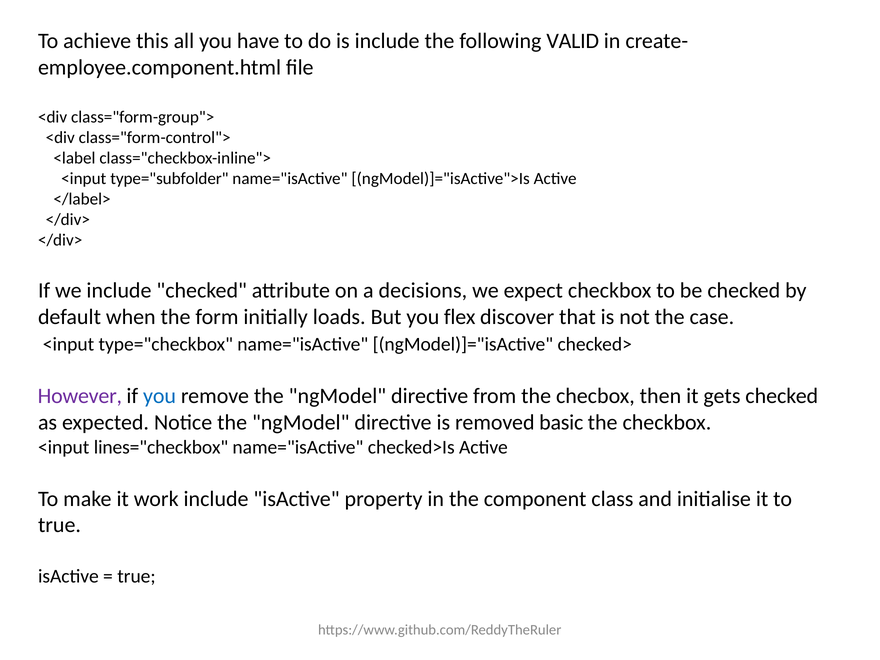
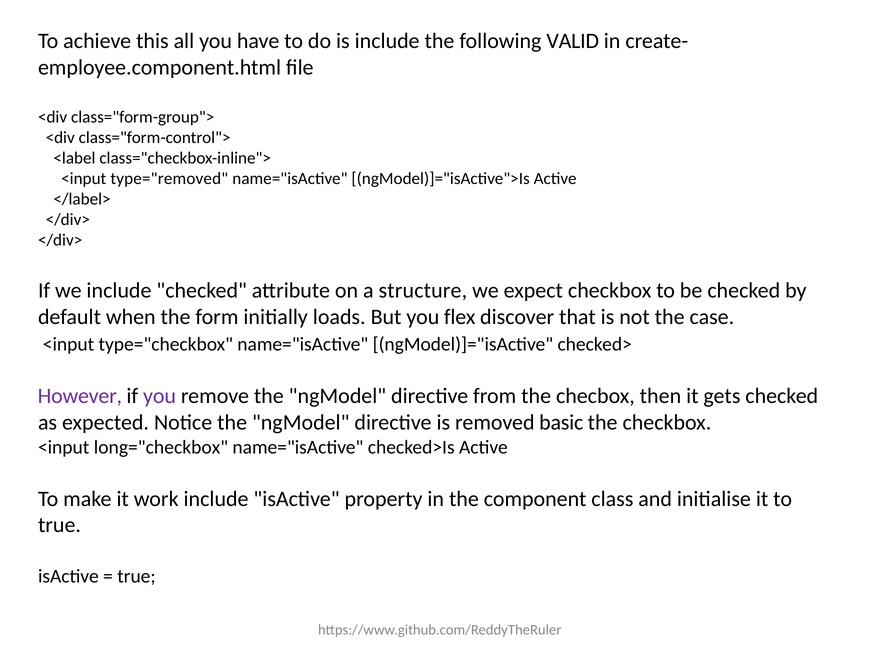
type="subfolder: type="subfolder -> type="removed (169, 179)
decisions: decisions -> structure (423, 290)
you colour: blue -> purple (160, 396)
lines="checkbox: lines="checkbox -> long="checkbox (161, 447)
